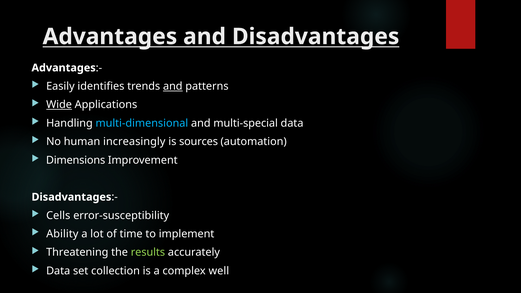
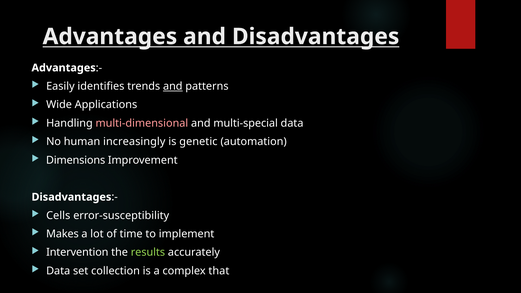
Wide underline: present -> none (59, 105)
multi-dimensional colour: light blue -> pink (142, 123)
sources: sources -> genetic (198, 142)
Ability: Ability -> Makes (62, 234)
Threatening: Threatening -> Intervention (77, 252)
well: well -> that (219, 271)
